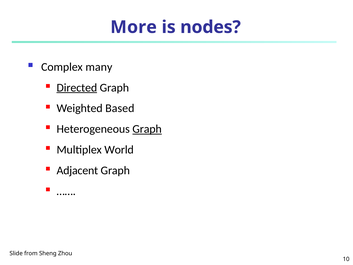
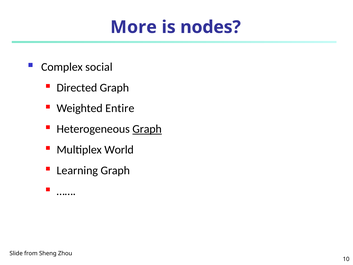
many: many -> social (99, 67)
Directed underline: present -> none (77, 88)
Based: Based -> Entire (120, 108)
Adjacent: Adjacent -> Learning (77, 170)
